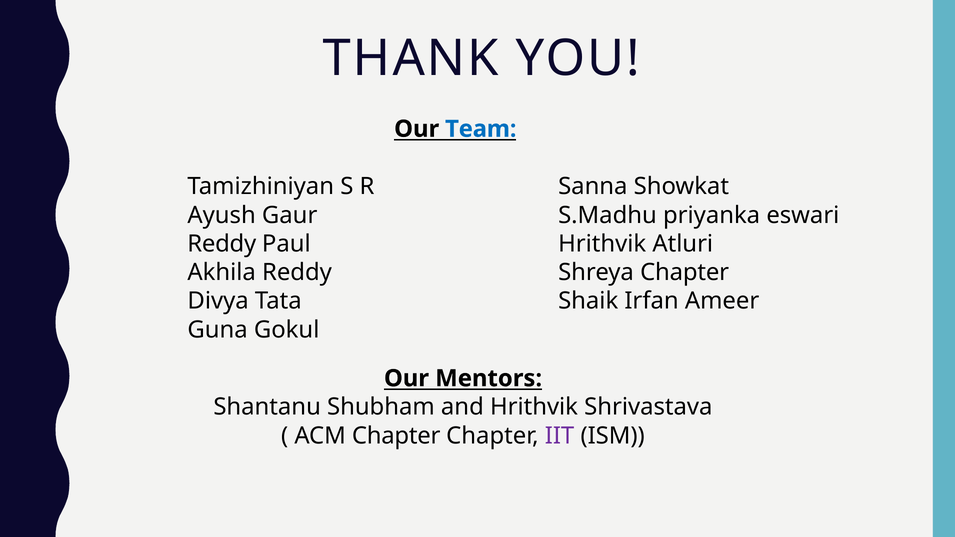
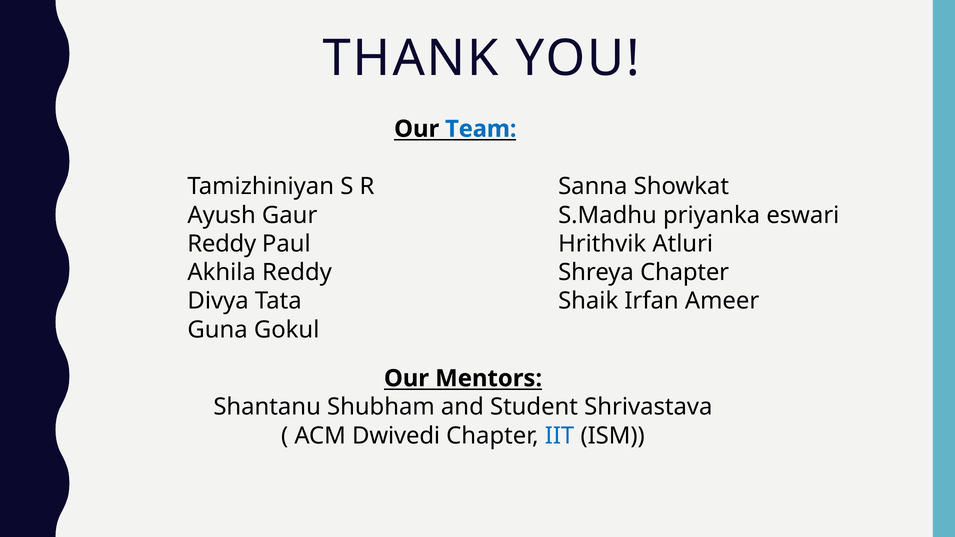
and Hrithvik: Hrithvik -> Student (534, 407)
ACM Chapter: Chapter -> Dwivedi (396, 436)
IIT colour: purple -> blue (560, 436)
